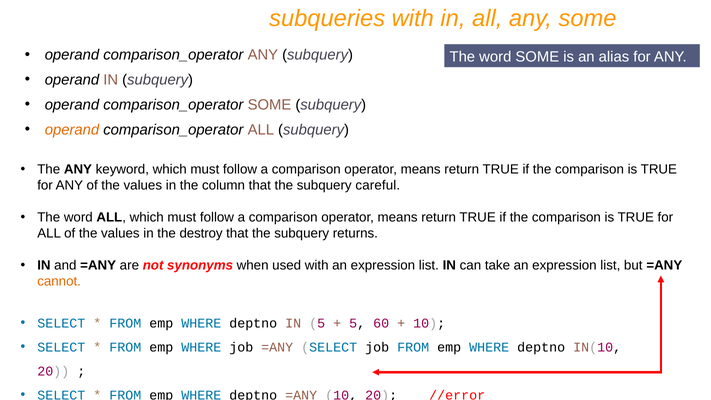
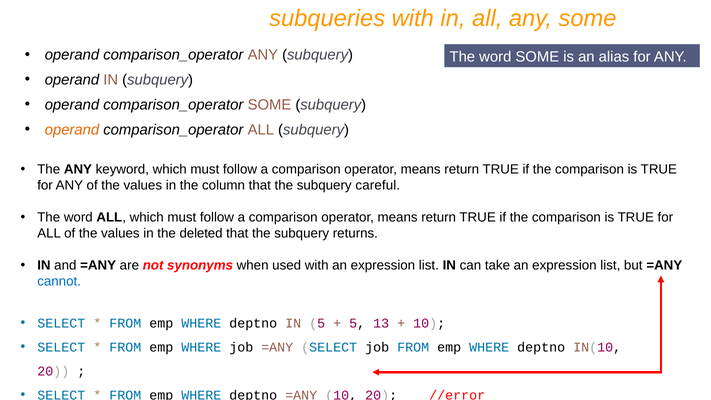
destroy: destroy -> deleted (201, 234)
cannot colour: orange -> blue (59, 281)
60: 60 -> 13 (381, 323)
